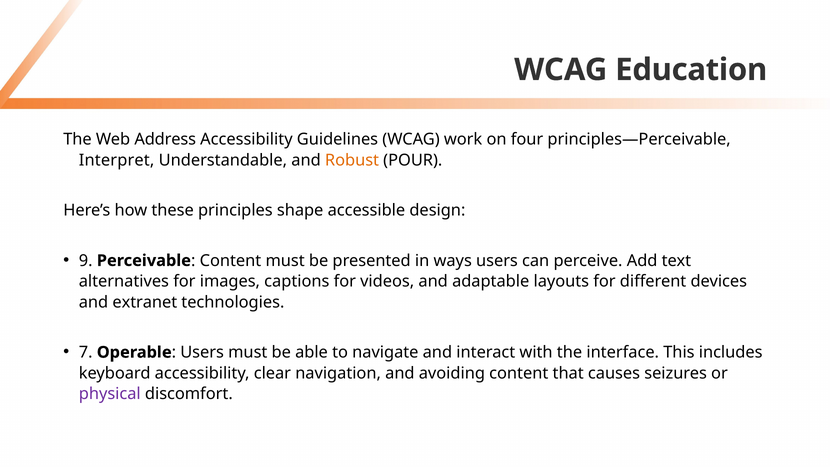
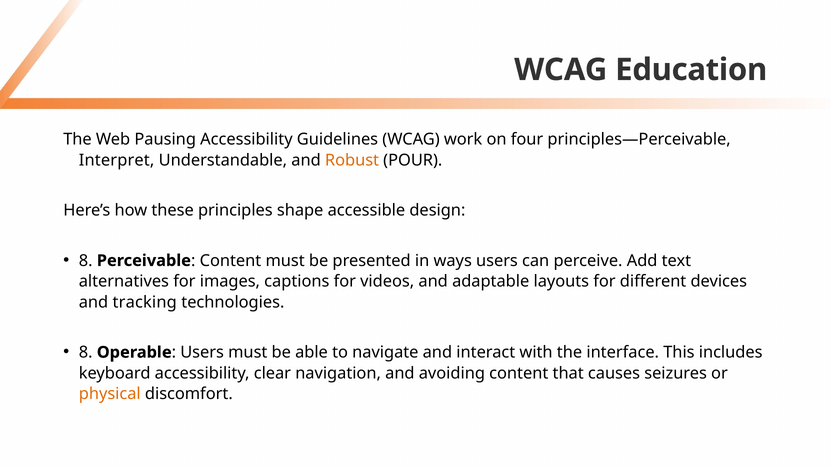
Address: Address -> Pausing (165, 139)
9: 9 -> 8 (86, 261)
extranet: extranet -> tracking (145, 302)
7: 7 -> 8 (86, 352)
physical colour: purple -> orange (110, 394)
